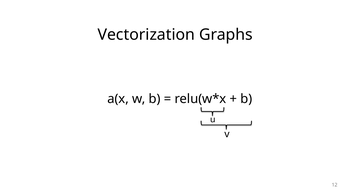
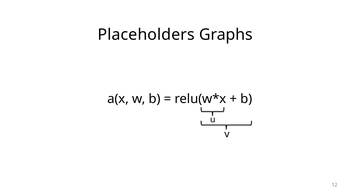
Vectorization: Vectorization -> Placeholders (146, 35)
